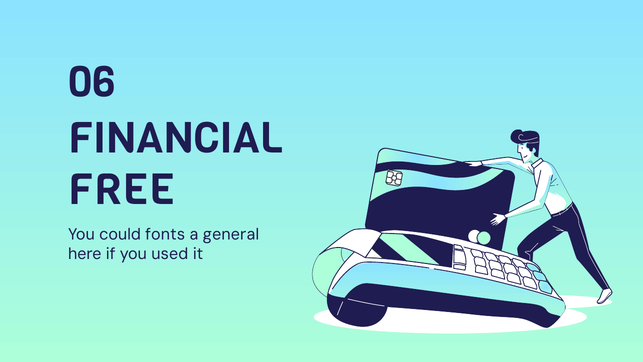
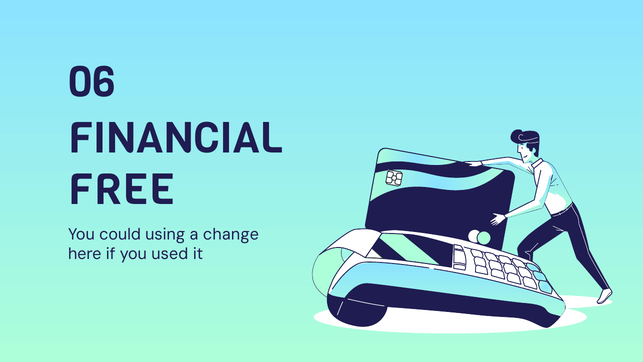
fonts: fonts -> using (165, 234)
general: general -> change (231, 234)
